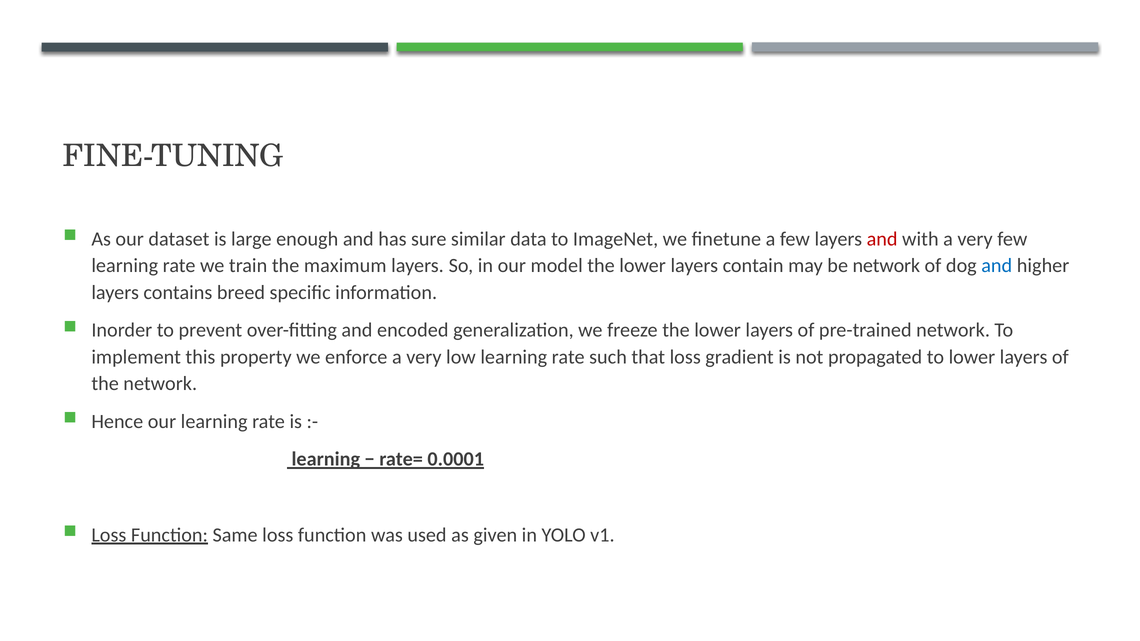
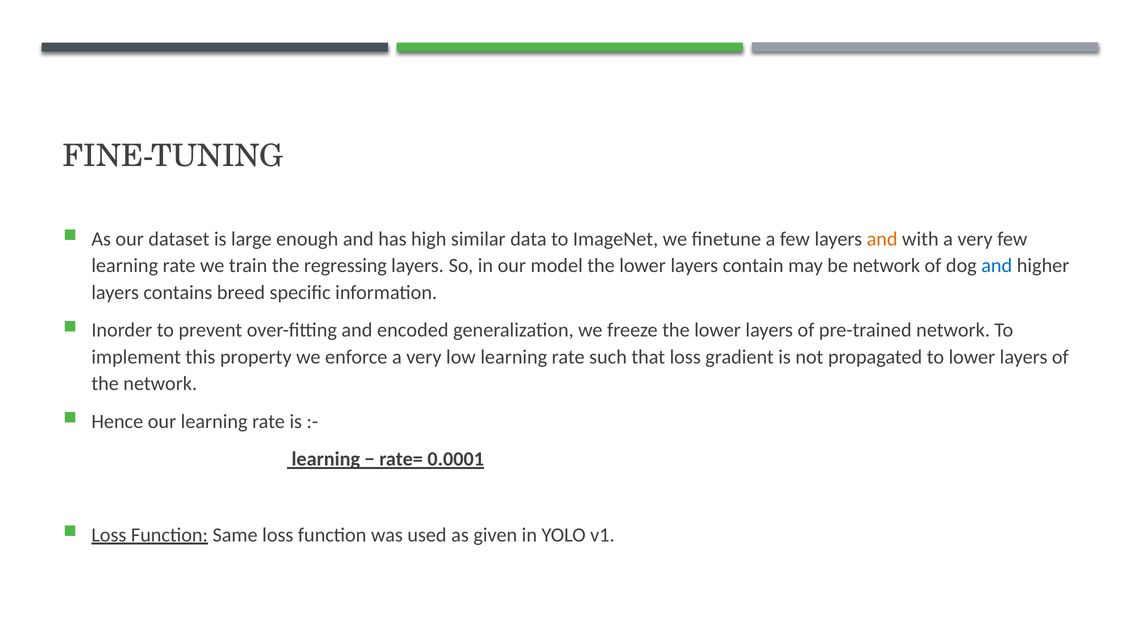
sure: sure -> high (429, 239)
and colour: red -> orange (882, 239)
maximum: maximum -> regressing (345, 266)
